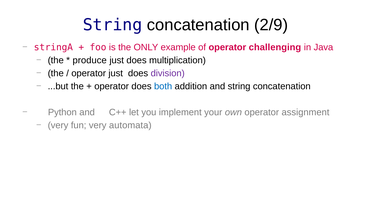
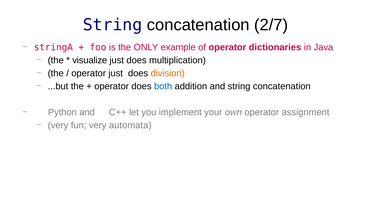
2/9: 2/9 -> 2/7 (271, 25)
challenging: challenging -> dictionaries (275, 47)
produce: produce -> visualize (90, 60)
division colour: purple -> orange (168, 73)
